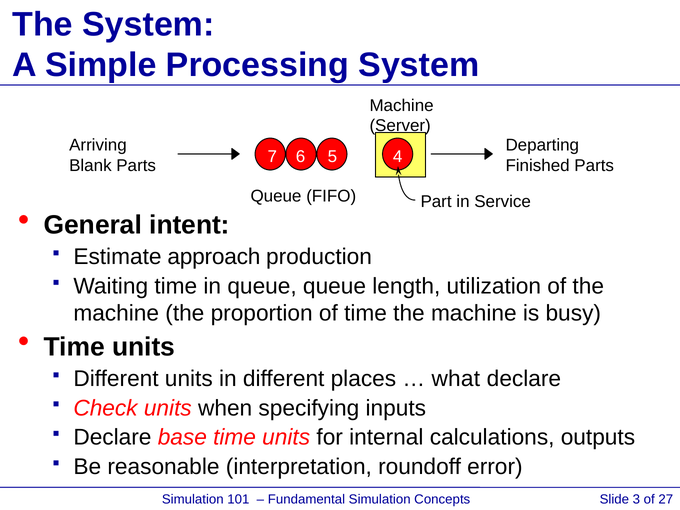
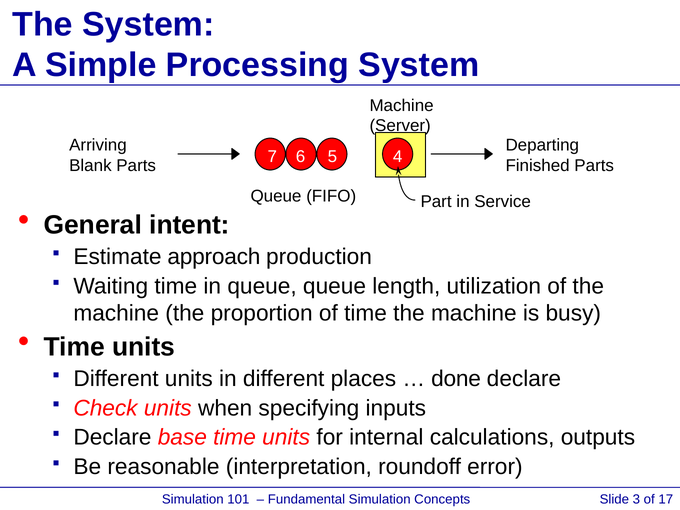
what: what -> done (456, 379)
27: 27 -> 17 (666, 500)
